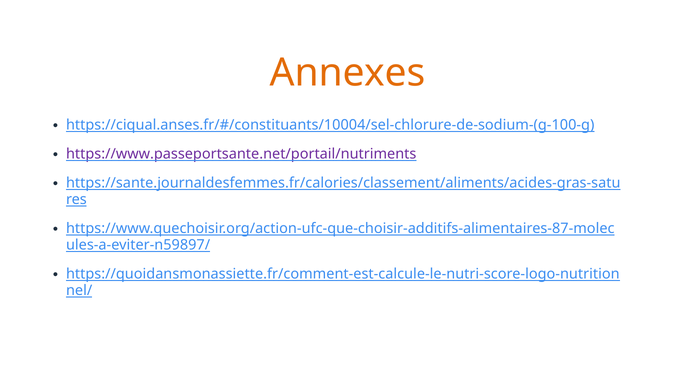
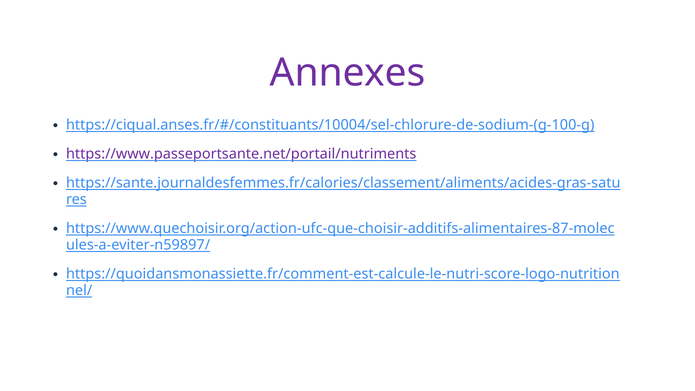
Annexes colour: orange -> purple (348, 73)
